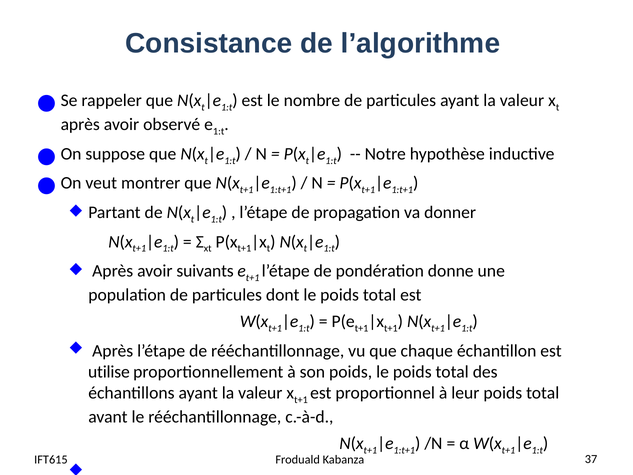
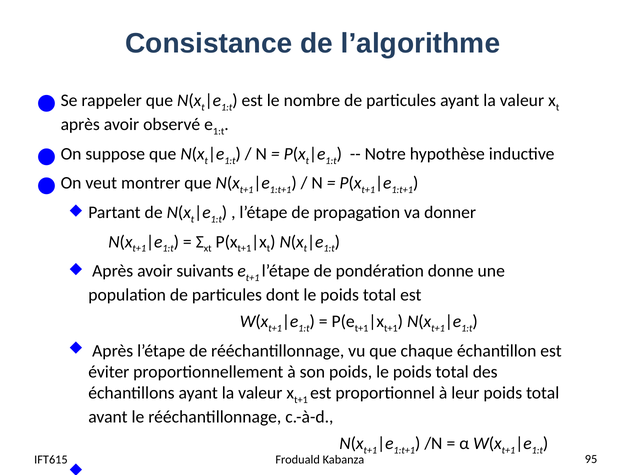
utilise: utilise -> éviter (109, 372)
37: 37 -> 95 (591, 459)
